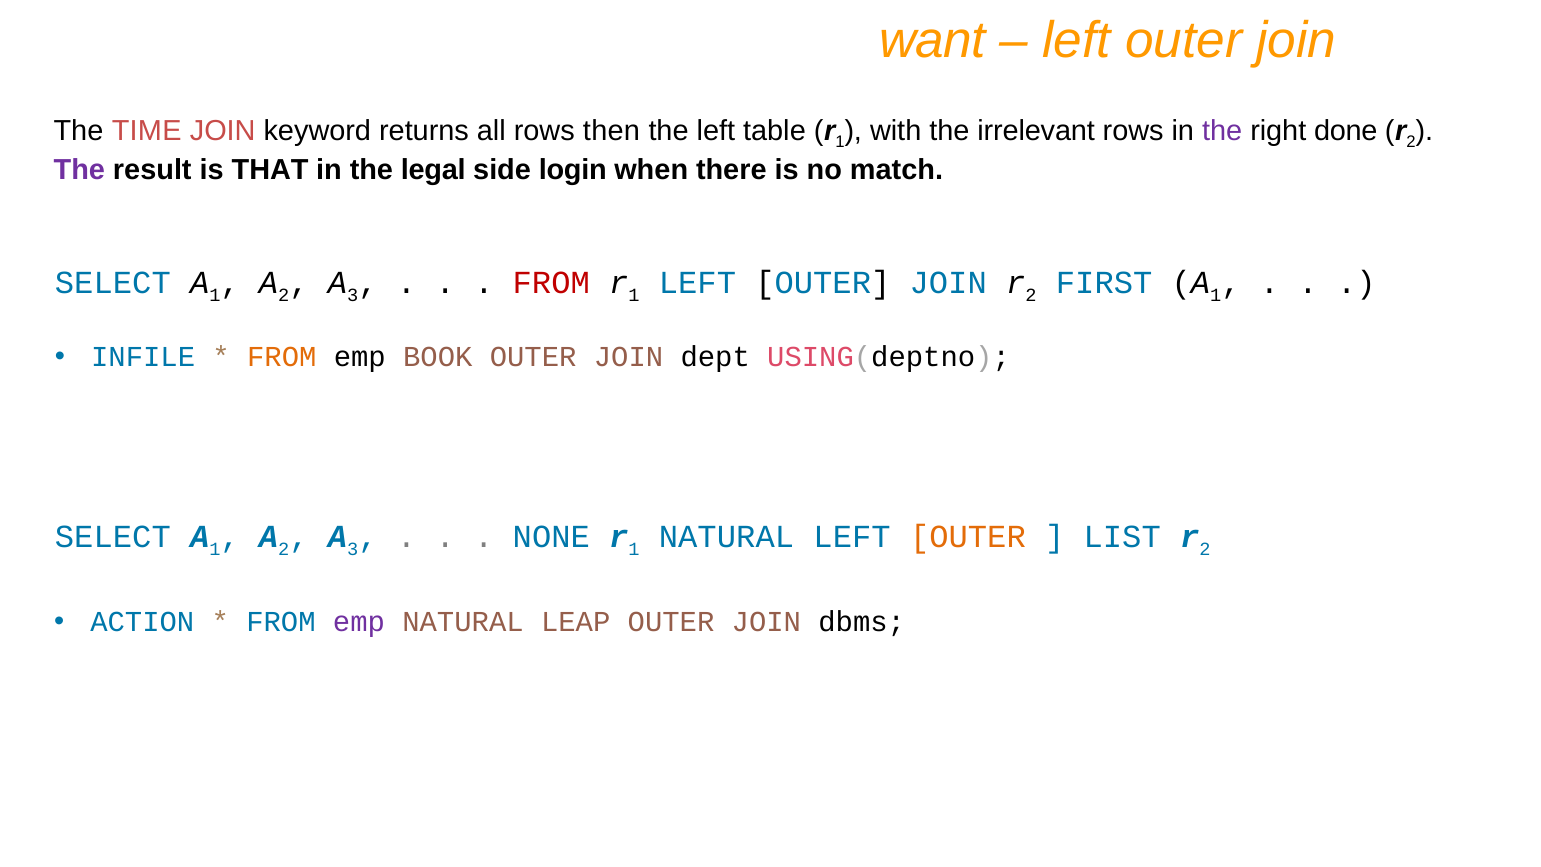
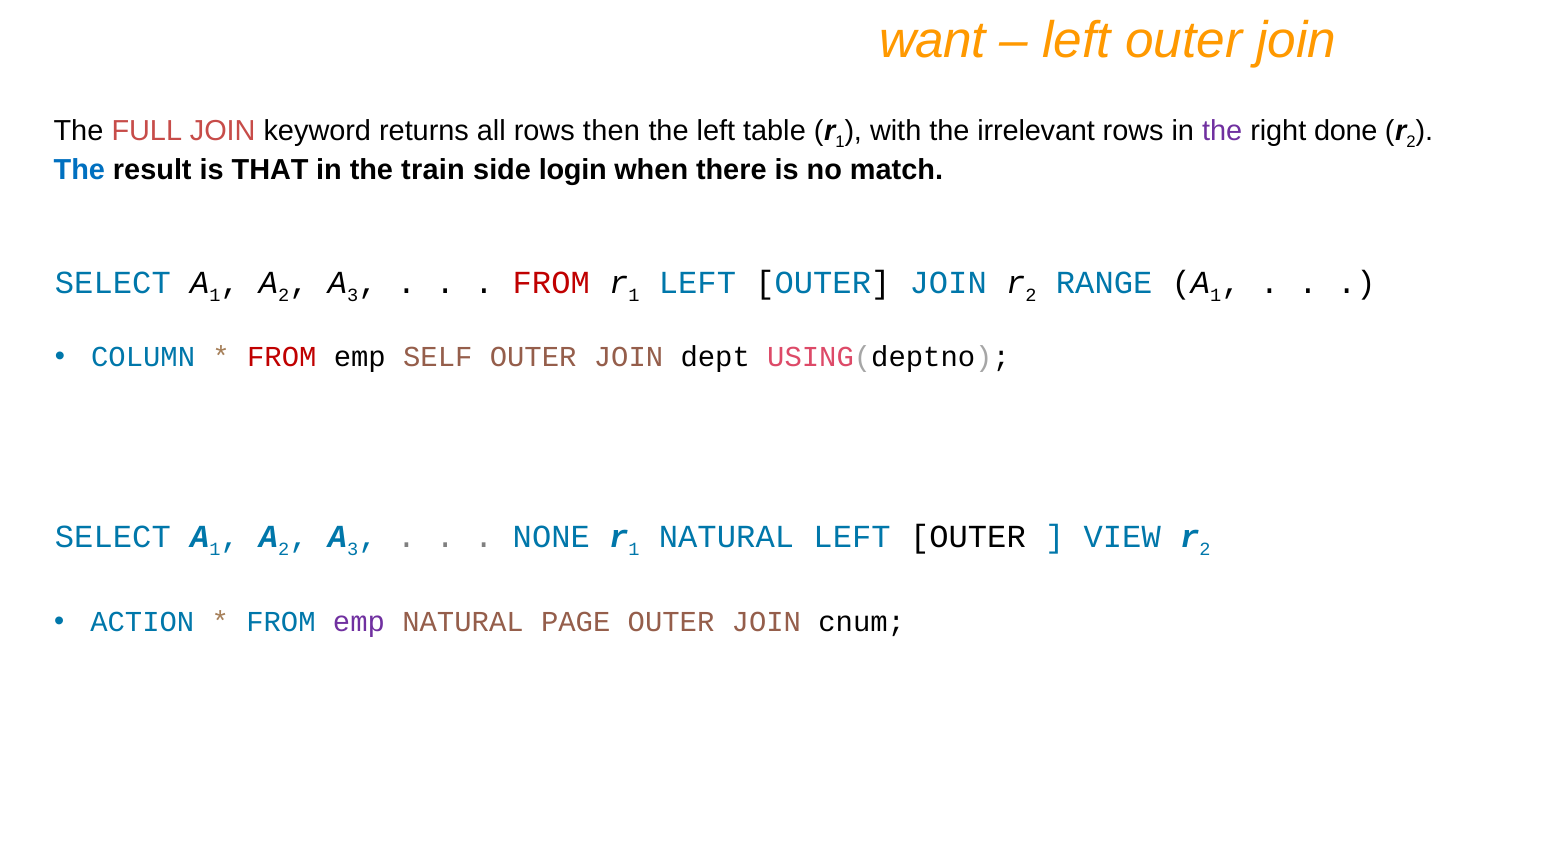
TIME: TIME -> FULL (147, 131)
The colour: purple -> blue (79, 170)
legal: legal -> train (433, 170)
FIRST: FIRST -> RANGE (1104, 283)
INFILE: INFILE -> COLUMN (143, 357)
FROM colour: orange -> red (282, 357)
BOOK: BOOK -> SELF (438, 357)
OUTER colour: orange -> black (968, 537)
LIST: LIST -> VIEW (1122, 537)
LEAP: LEAP -> PAGE (576, 622)
dbms: dbms -> cnum (862, 622)
